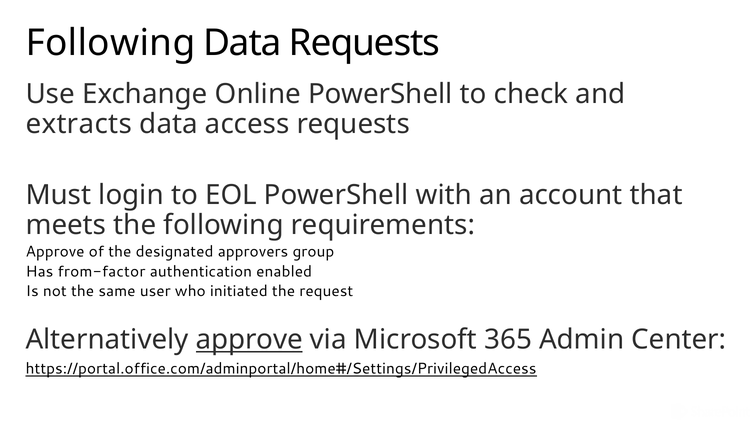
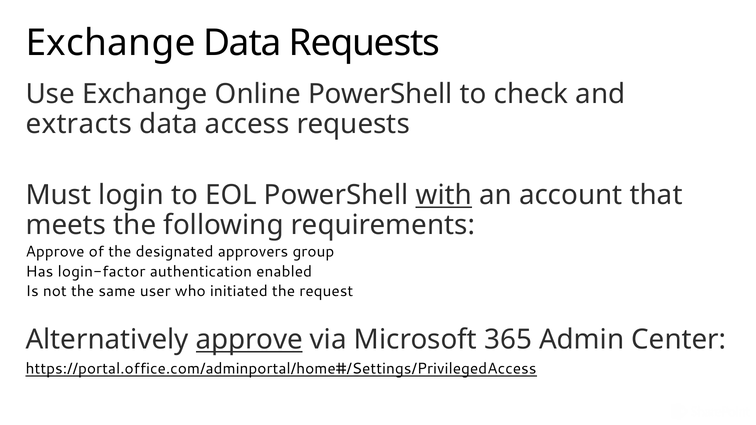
Following: Following -> Exchange (111, 43)
with underline: none -> present (444, 195)
from-factor: from-factor -> login-factor (102, 272)
